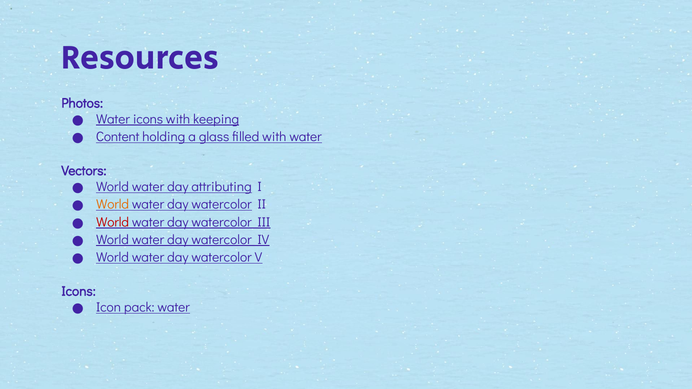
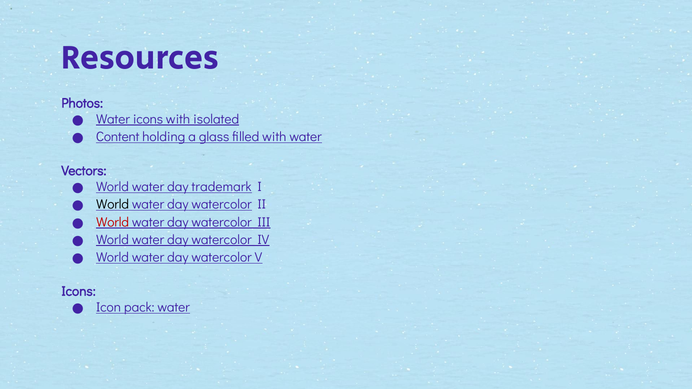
keeping: keeping -> isolated (216, 119)
attributing: attributing -> trademark (222, 187)
World colour: orange -> black (113, 205)
